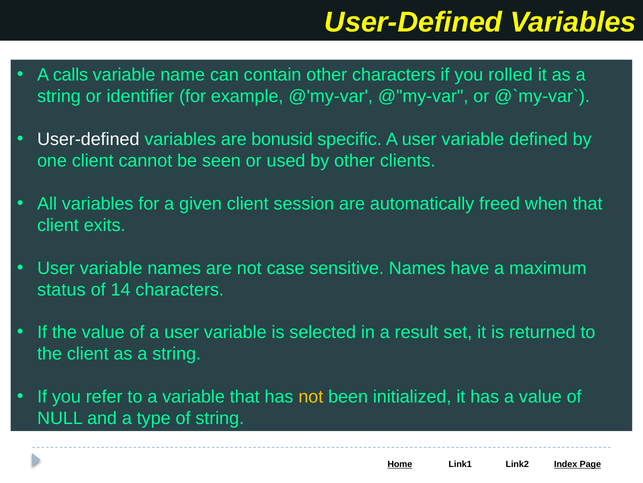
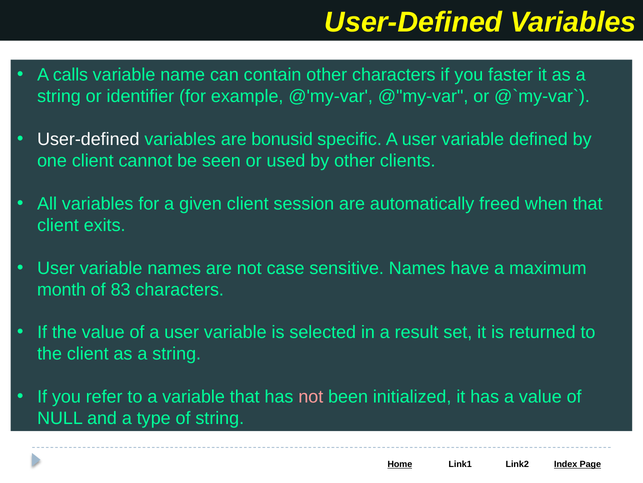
rolled: rolled -> faster (511, 75)
status: status -> month (62, 289)
14: 14 -> 83 (121, 289)
not colour: yellow -> pink (311, 396)
